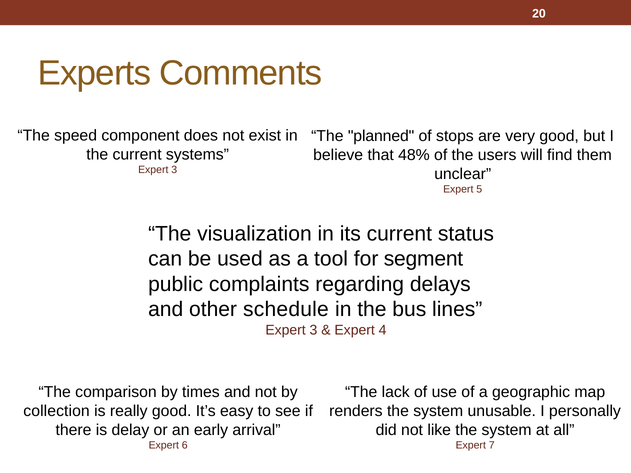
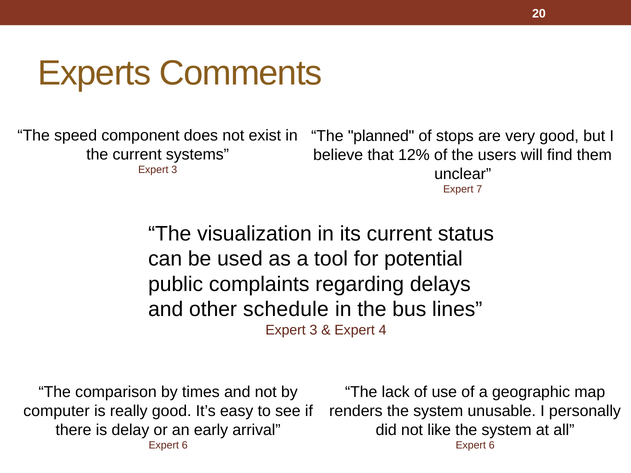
48%: 48% -> 12% (414, 155)
5: 5 -> 7 (479, 189)
segment: segment -> potential (423, 259)
collection: collection -> computer (57, 411)
7: 7 -> 6 (492, 446)
